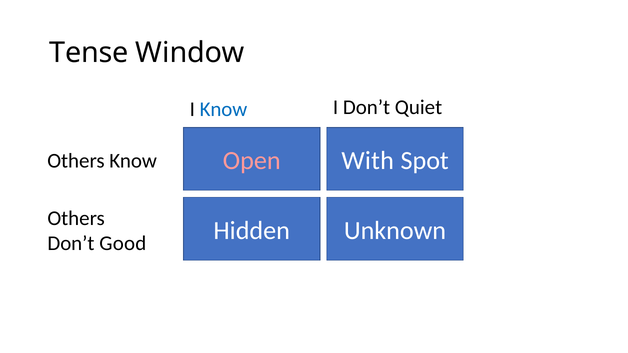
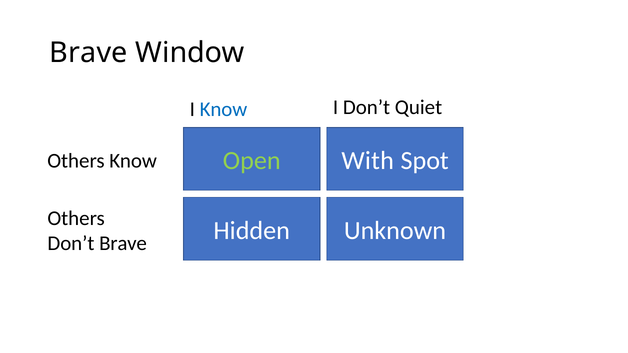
Tense: Tense -> Brave (89, 53)
Open colour: pink -> light green (252, 161)
Don’t Good: Good -> Brave (123, 243)
